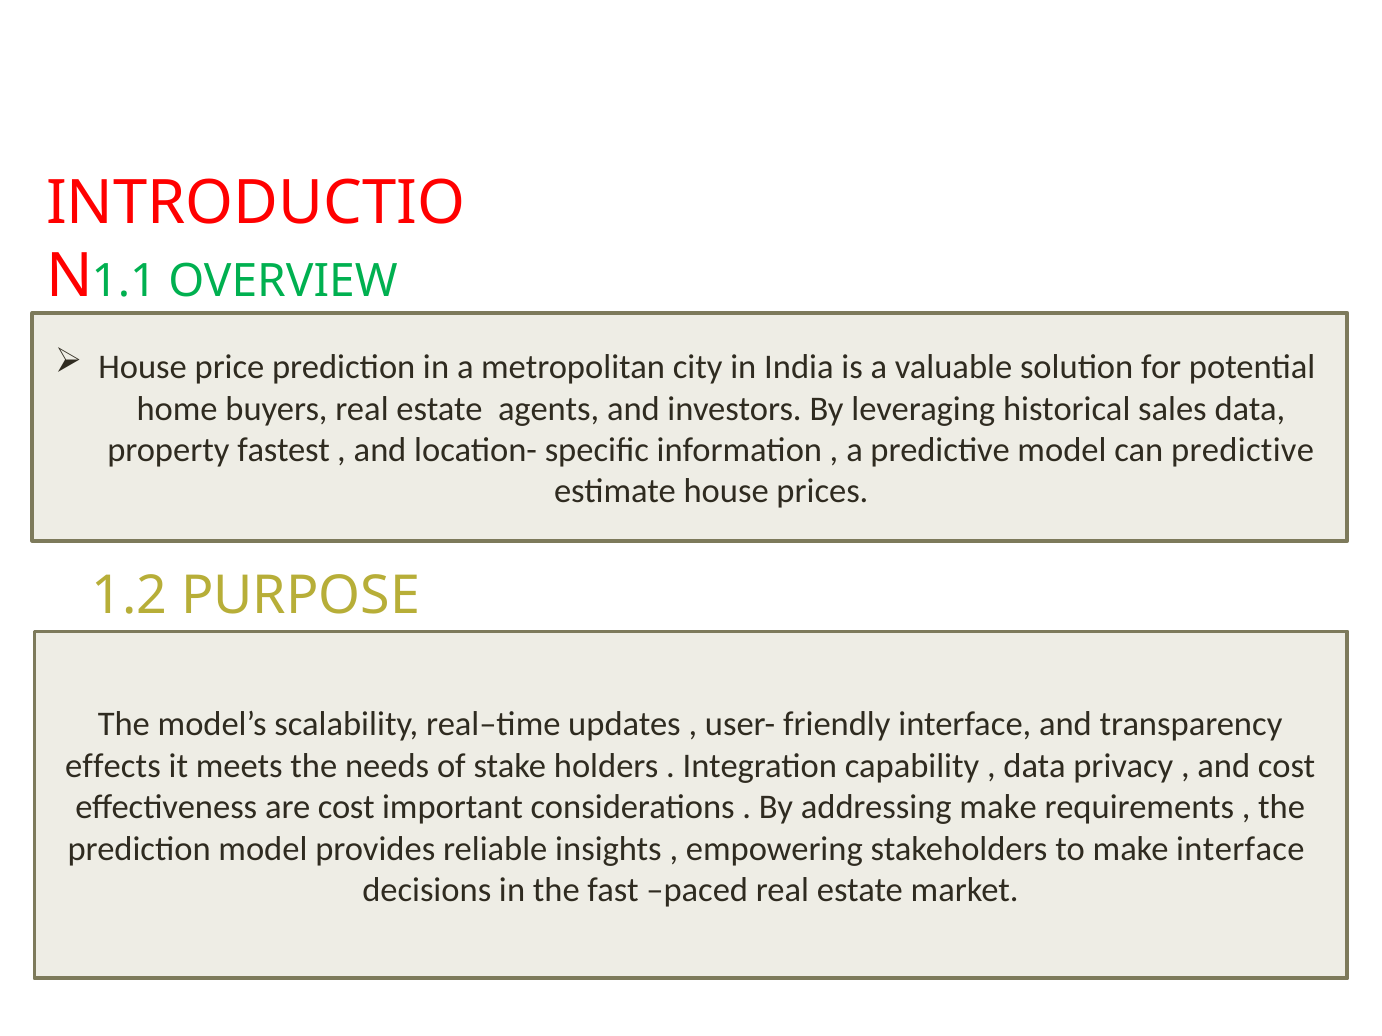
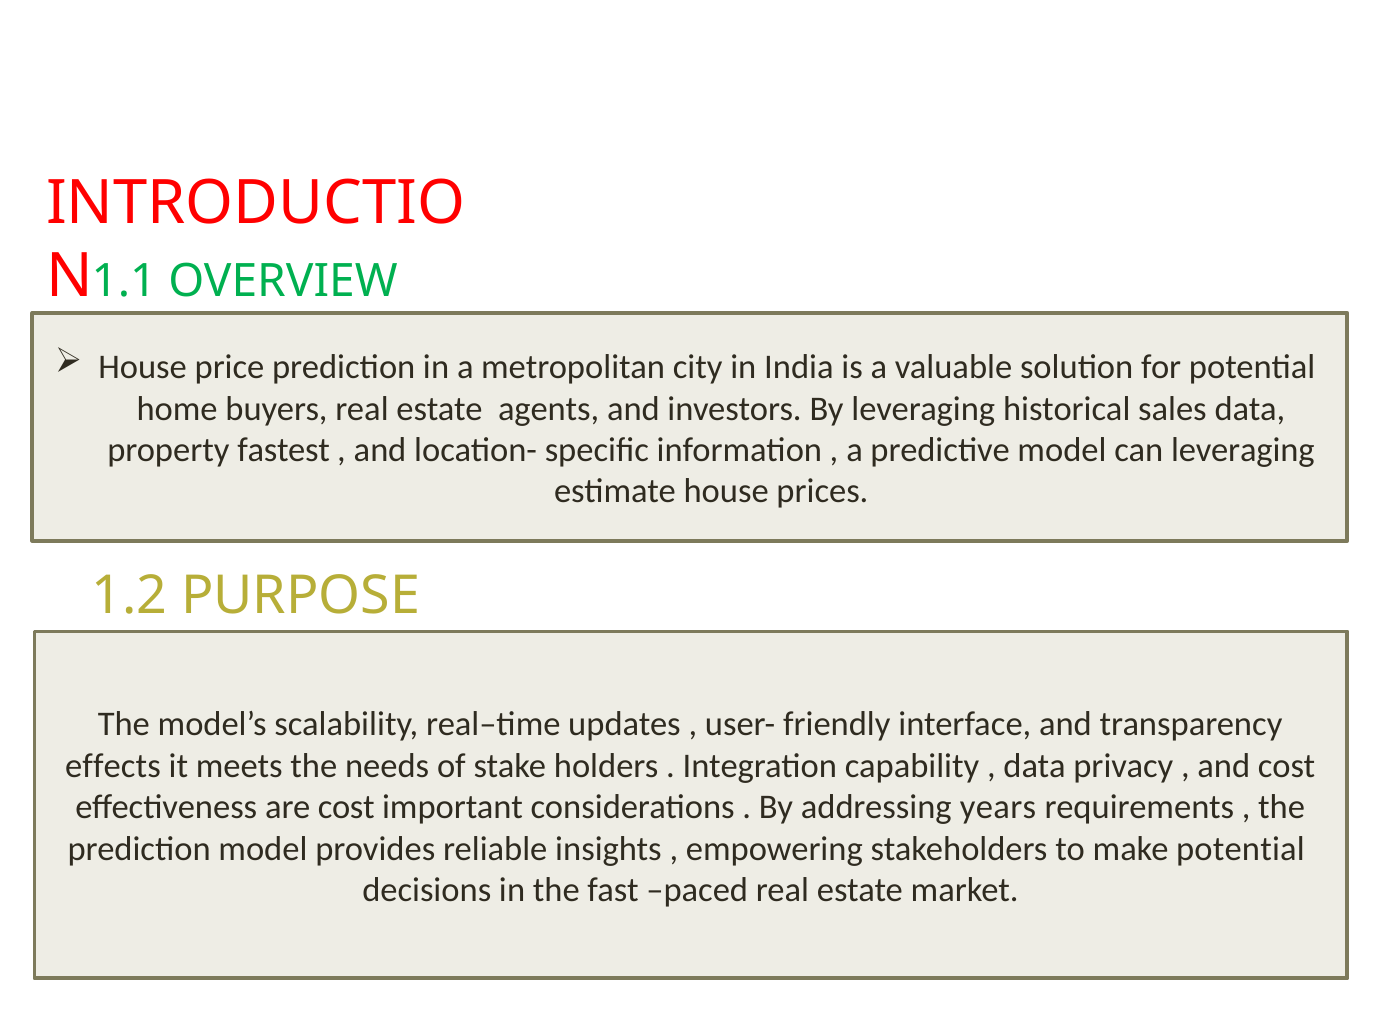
can predictive: predictive -> leveraging (1243, 450)
addressing make: make -> years (998, 808)
make interface: interface -> potential (1240, 849)
